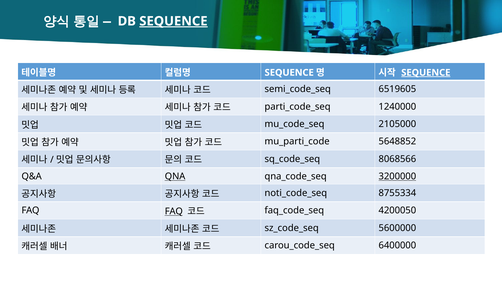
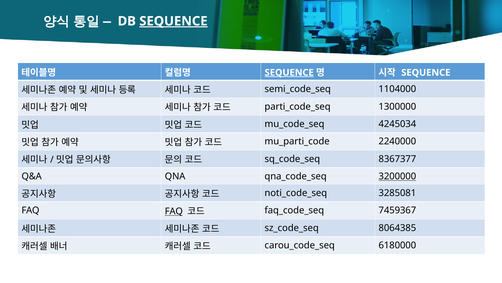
SEQUENCE underline: none -> present (289, 72)
SEQUENCE underline: present -> none (426, 72)
6519605: 6519605 -> 1104000 (397, 89)
1240000: 1240000 -> 1300000 (397, 106)
2105000: 2105000 -> 4245034 (397, 124)
5648852: 5648852 -> 2240000 (397, 141)
8068566: 8068566 -> 8367377 (397, 159)
QNA underline: present -> none (175, 176)
8755334: 8755334 -> 3285081 (397, 193)
4200050: 4200050 -> 7459367 (397, 210)
5600000: 5600000 -> 8064385 (397, 228)
6400000: 6400000 -> 6180000 (397, 245)
